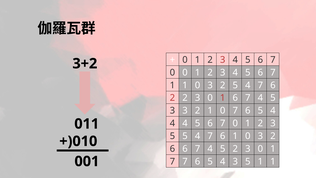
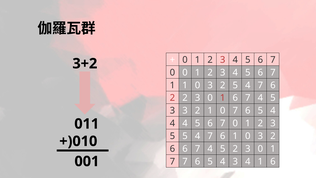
4 3 5: 5 -> 4 (248, 161)
1: 1 -> 6 (273, 161)
